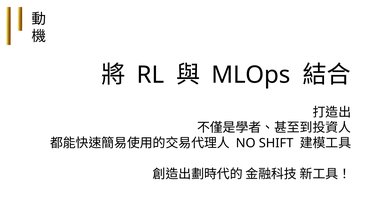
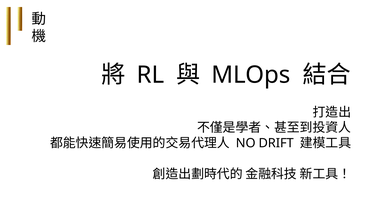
SHIFT: SHIFT -> DRIFT (276, 143)
